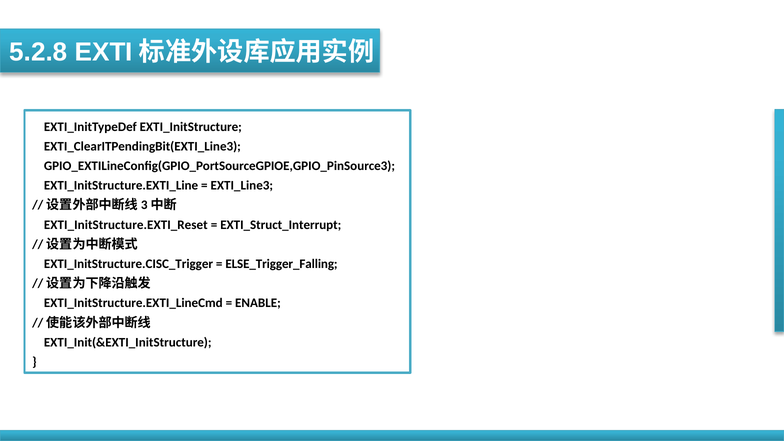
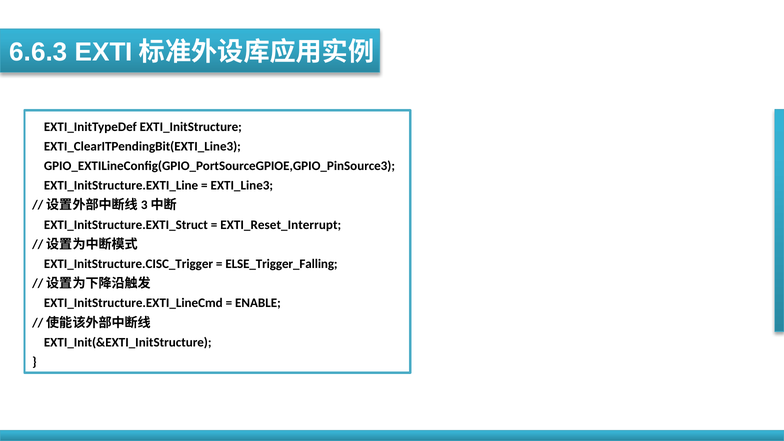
5.2.8: 5.2.8 -> 6.6.3 (38, 52)
EXTI_InitStructure.EXTI_Reset: EXTI_InitStructure.EXTI_Reset -> EXTI_InitStructure.EXTI_Struct (126, 225)
EXTI_Struct_Interrupt: EXTI_Struct_Interrupt -> EXTI_Reset_Interrupt (281, 225)
